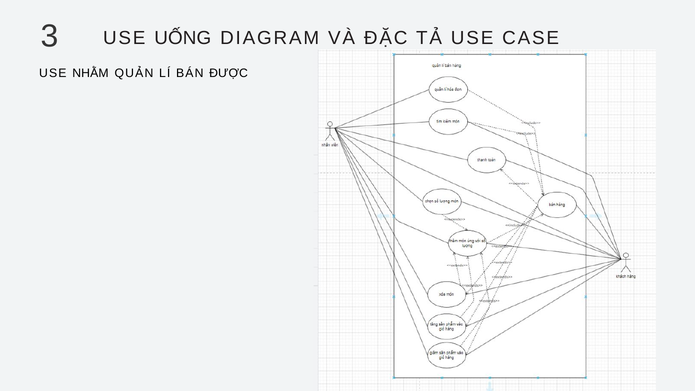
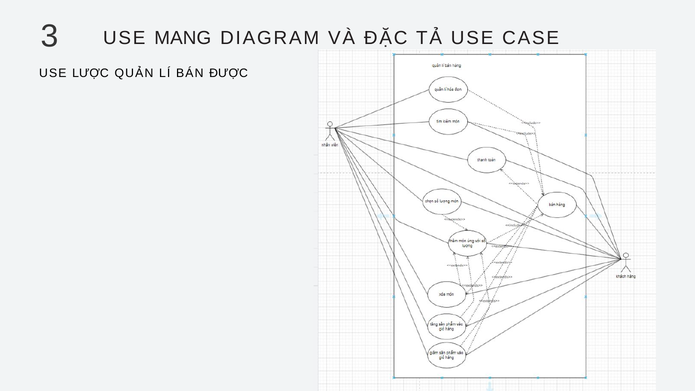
UỐNG: UỐNG -> MANG (183, 38)
NHẰM: NHẰM -> LƯỢC (90, 73)
